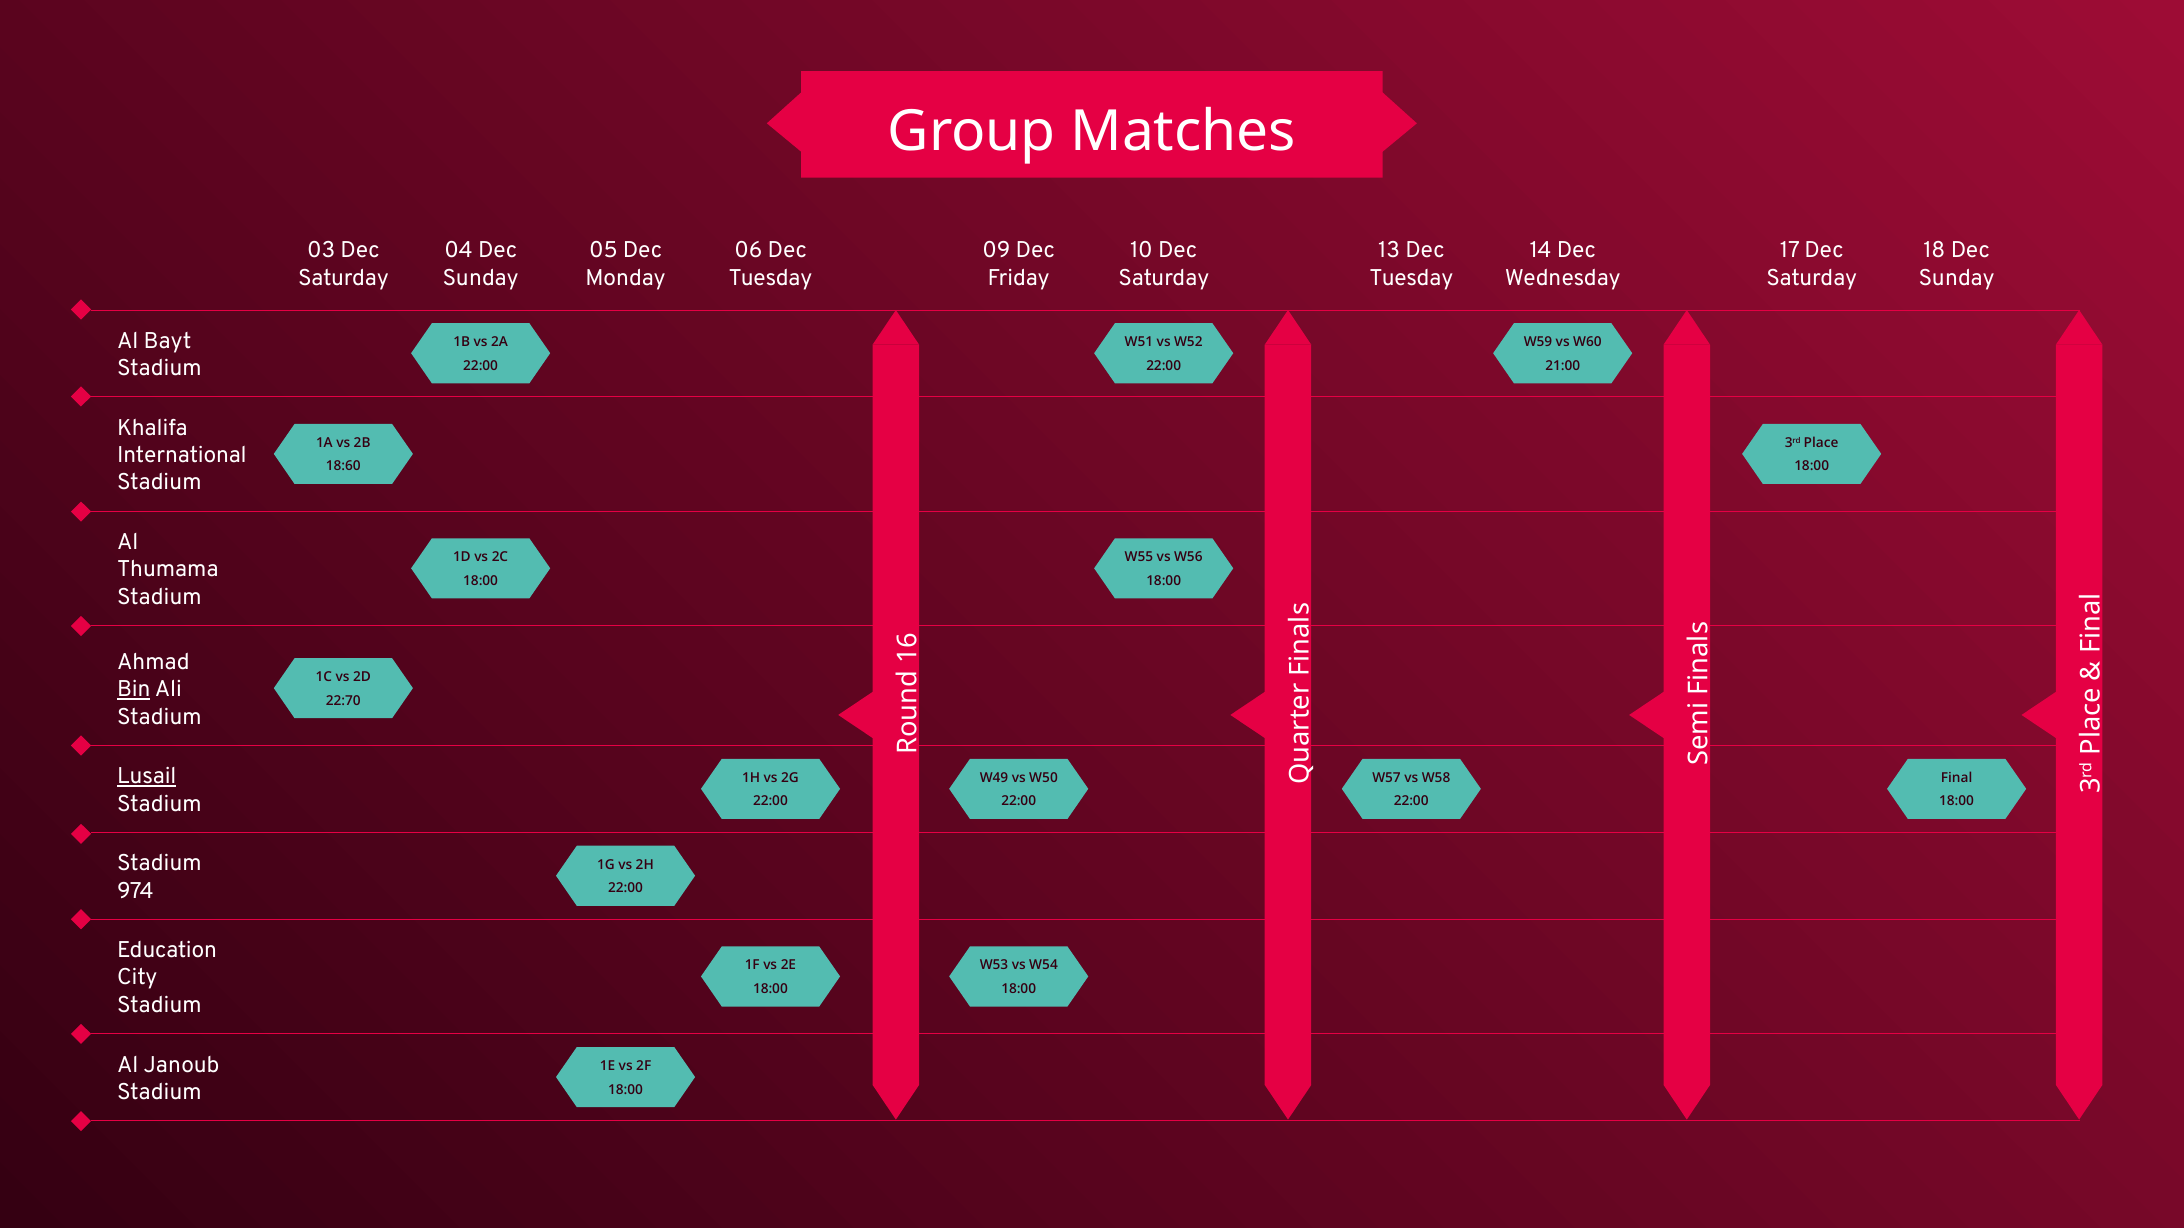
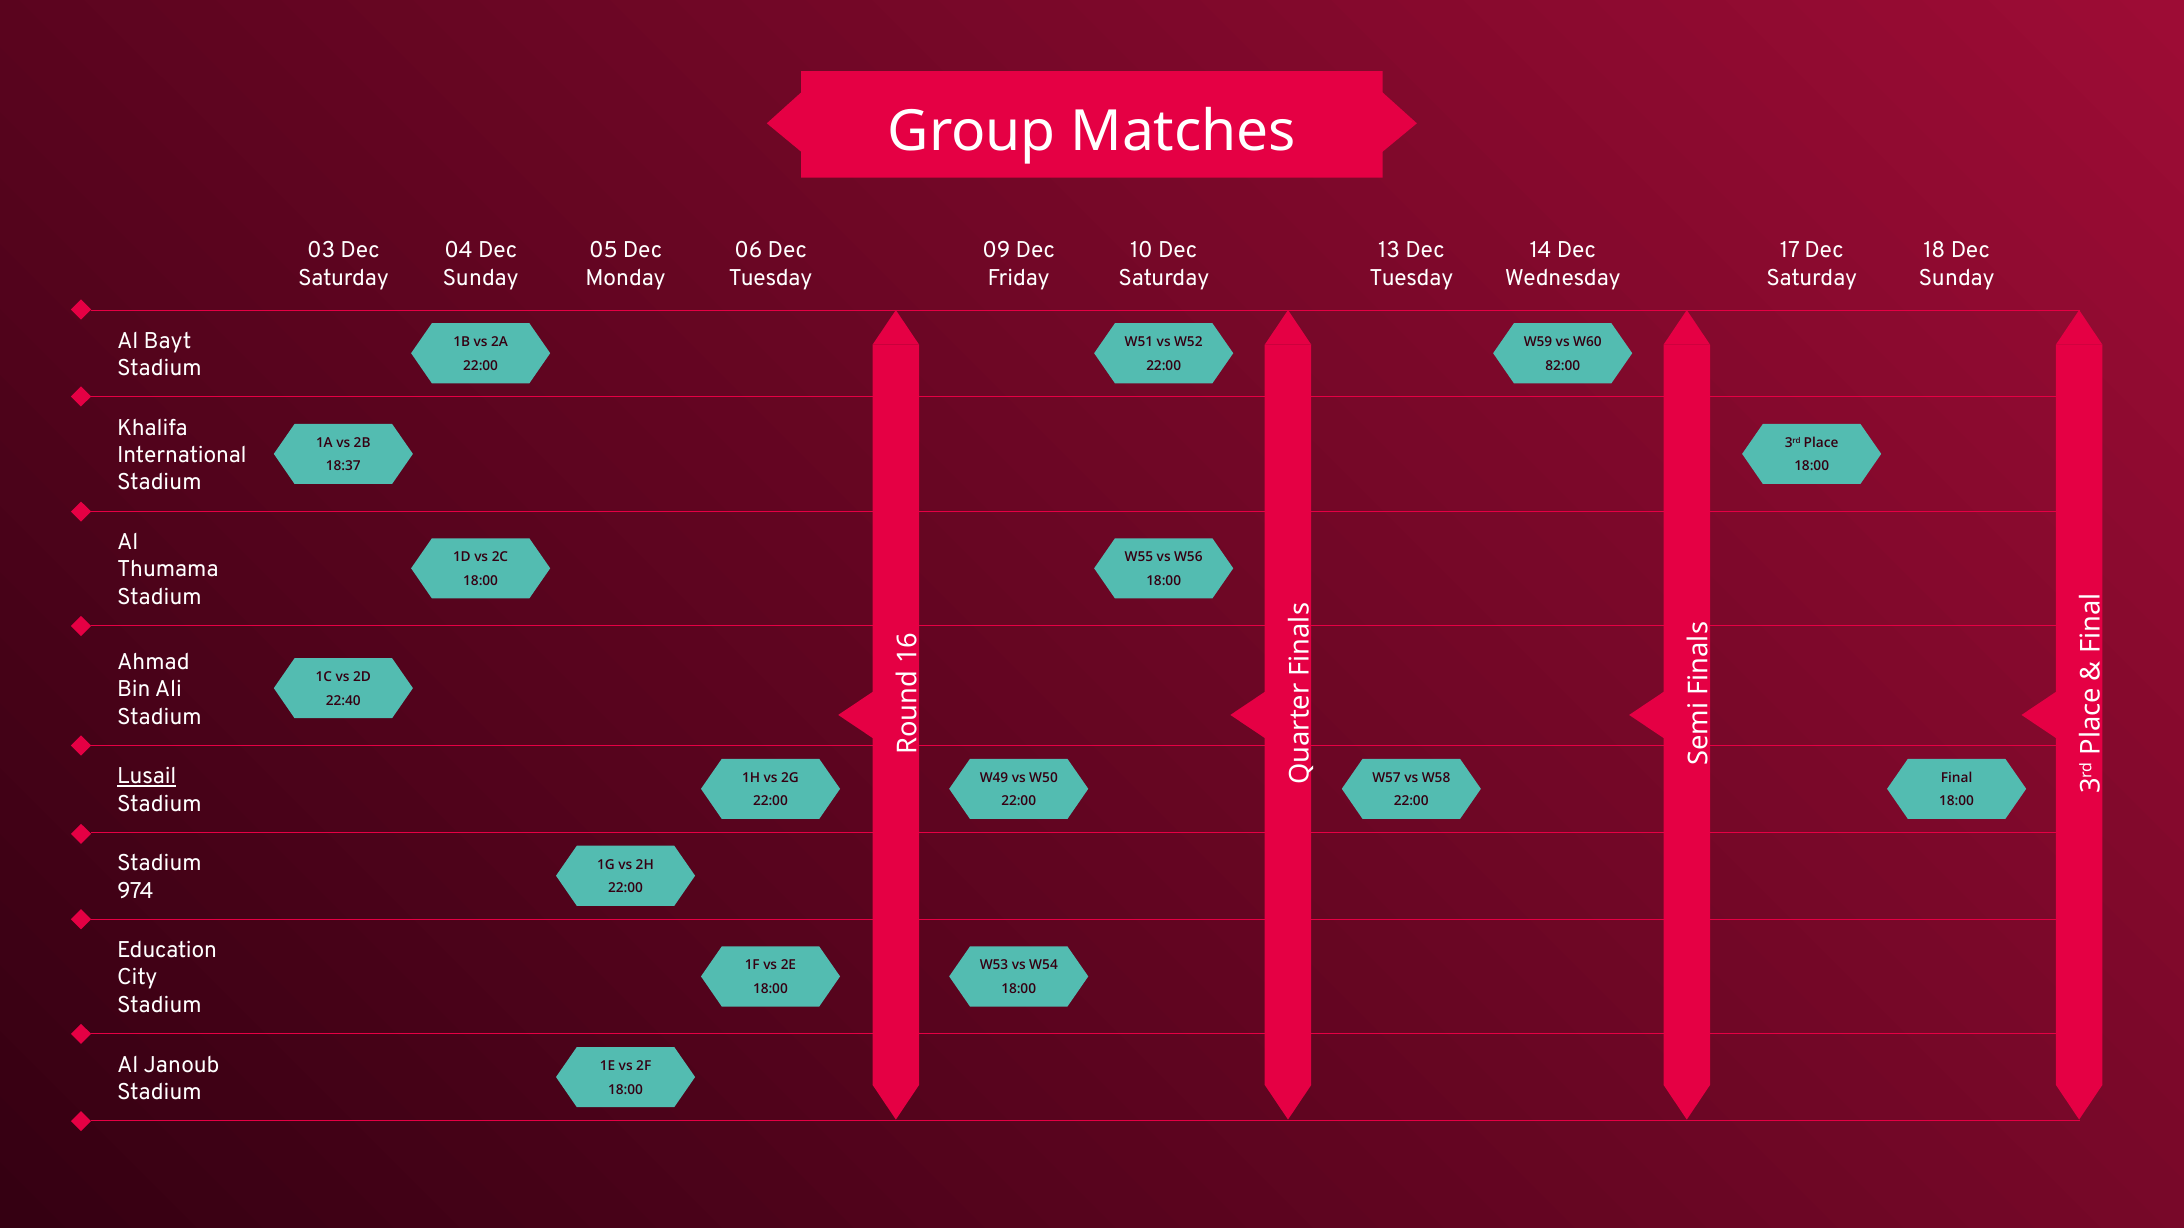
21:00: 21:00 -> 82:00 (1563, 366)
18:60: 18:60 -> 18:37 (343, 467)
Bin underline: present -> none (134, 690)
22:70: 22:70 -> 22:40 (343, 701)
